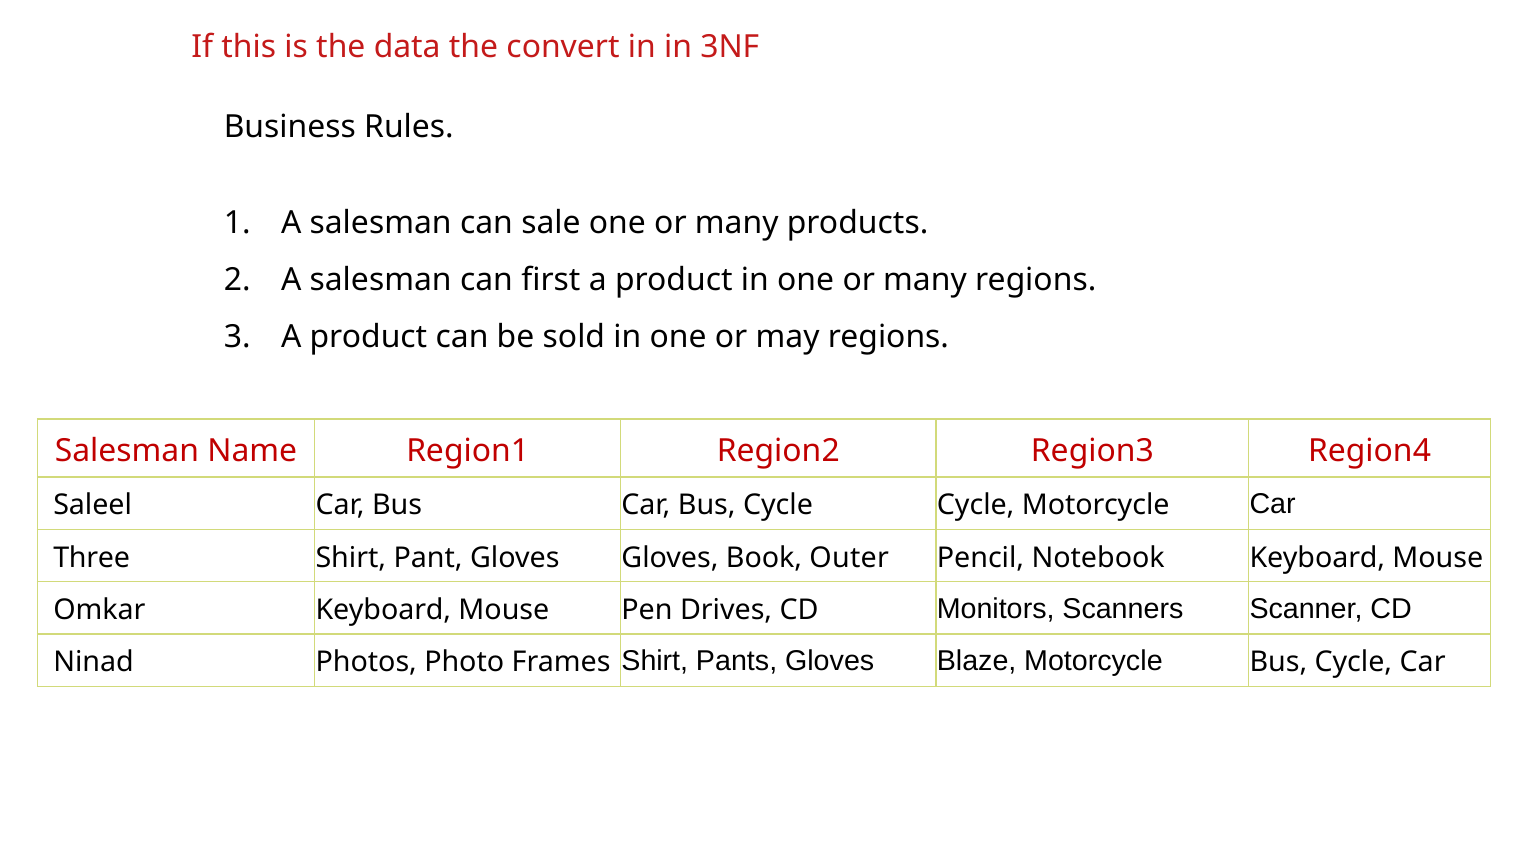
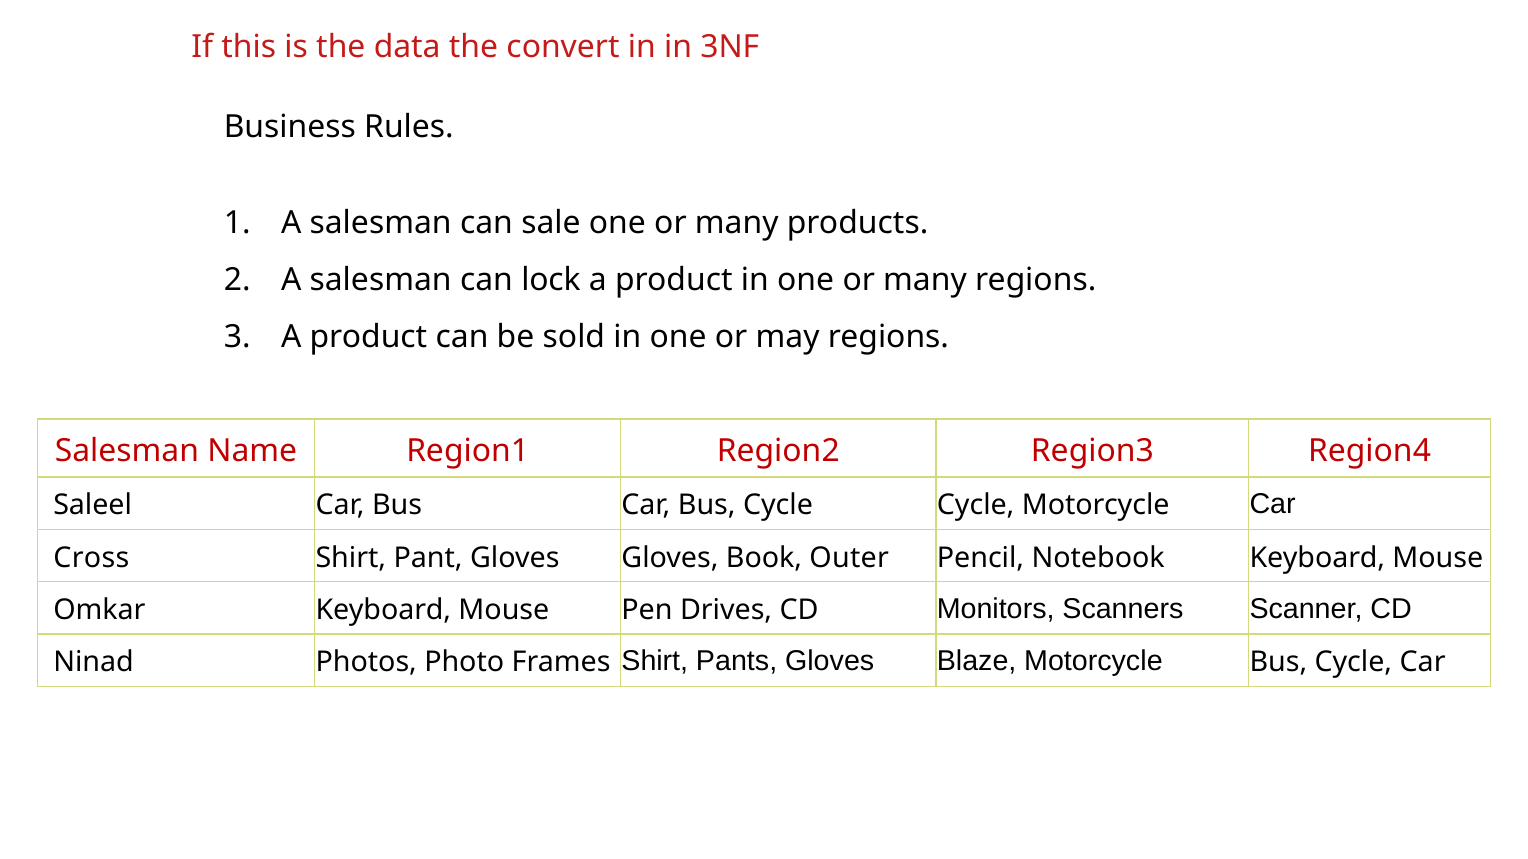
first: first -> lock (551, 280)
Three: Three -> Cross (91, 558)
